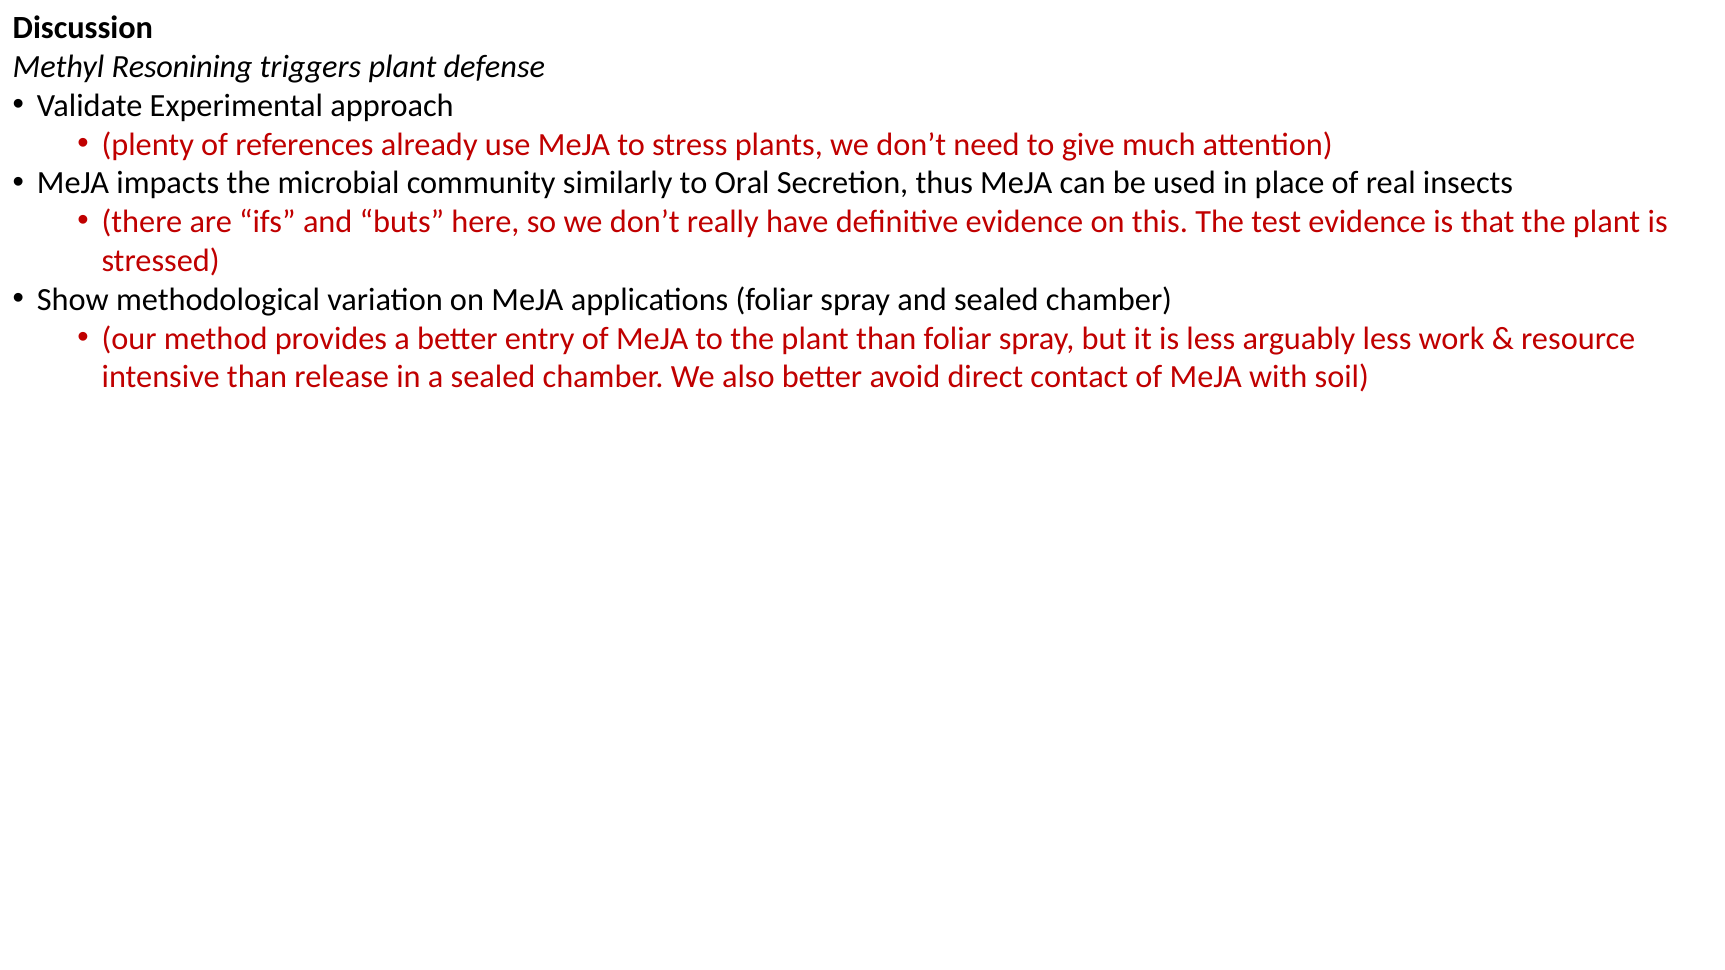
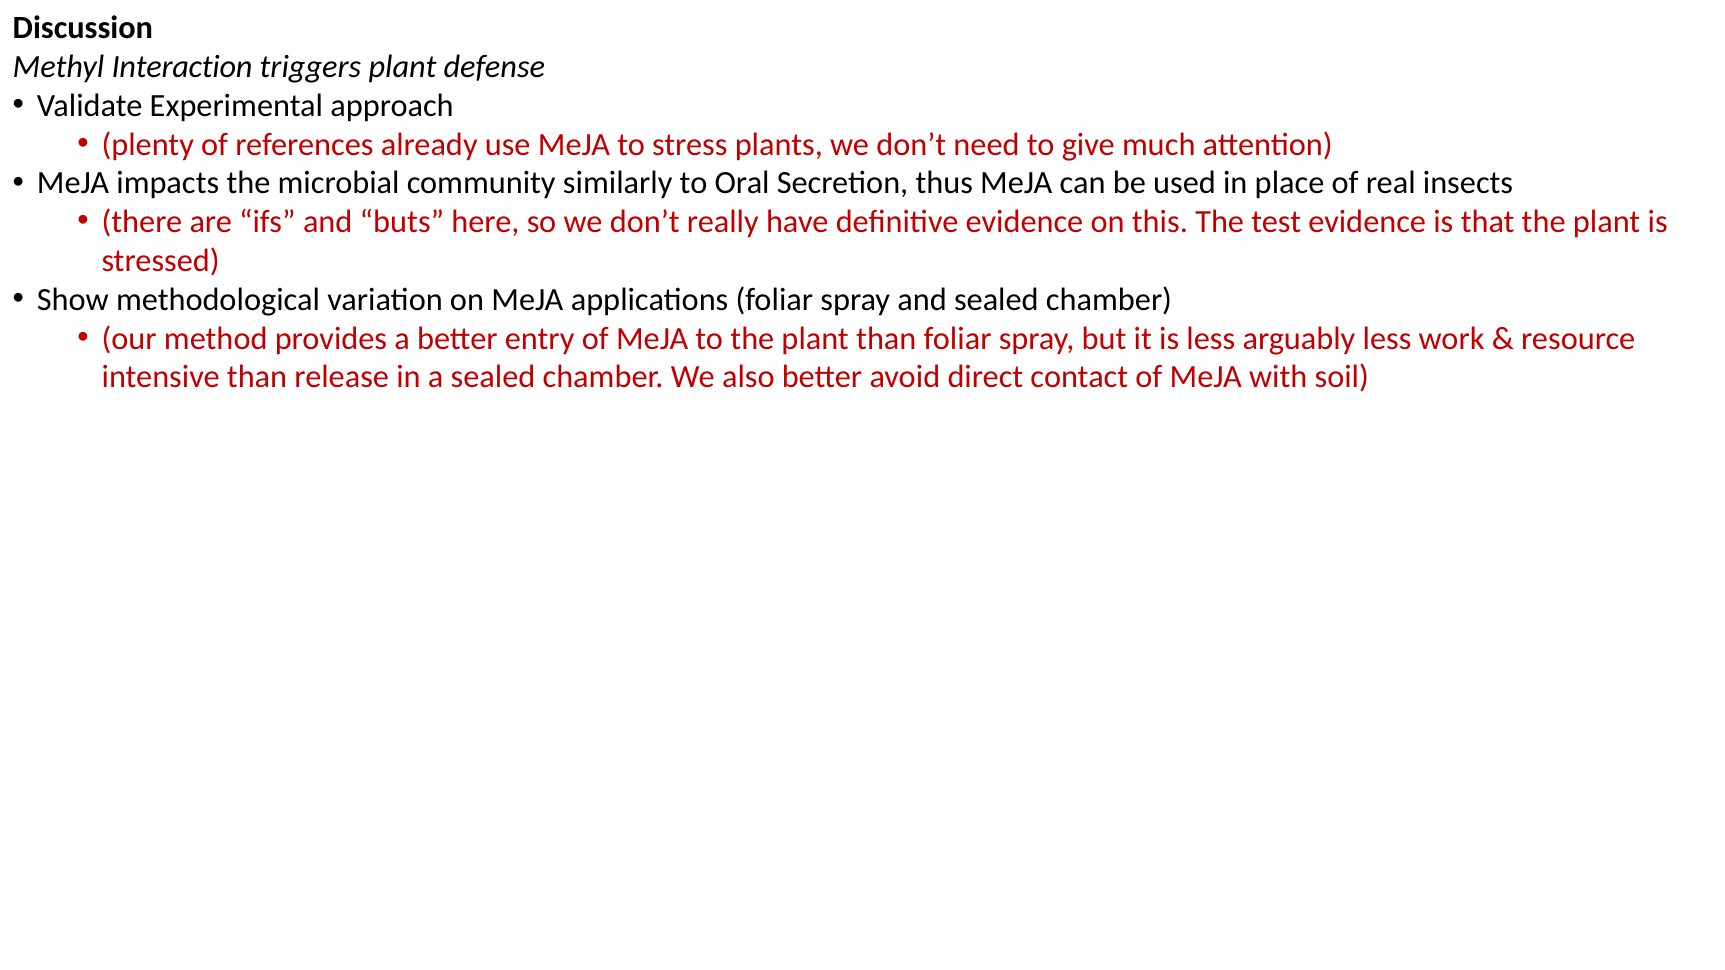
Resonining: Resonining -> Interaction (182, 67)
